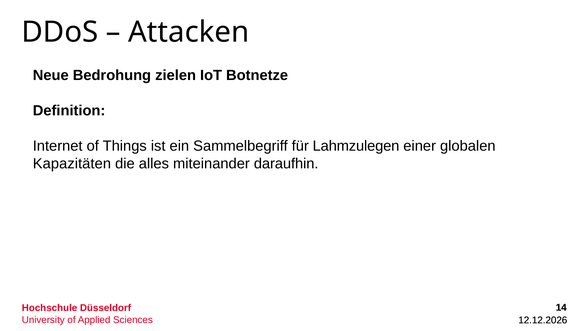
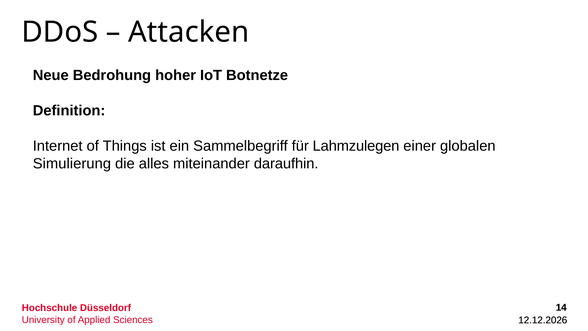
zielen: zielen -> hoher (176, 75)
Kapazitäten: Kapazitäten -> Simulierung (72, 163)
